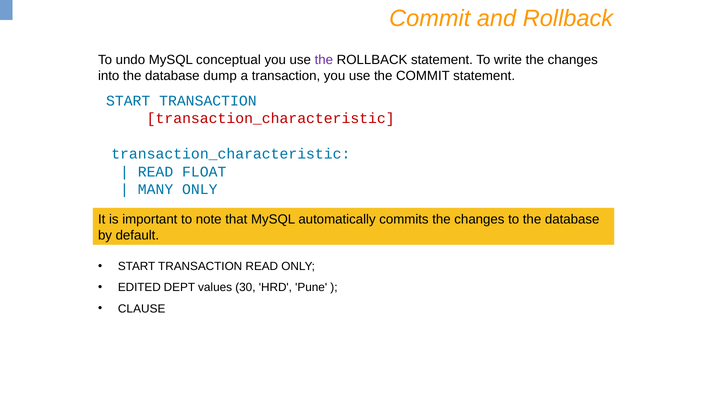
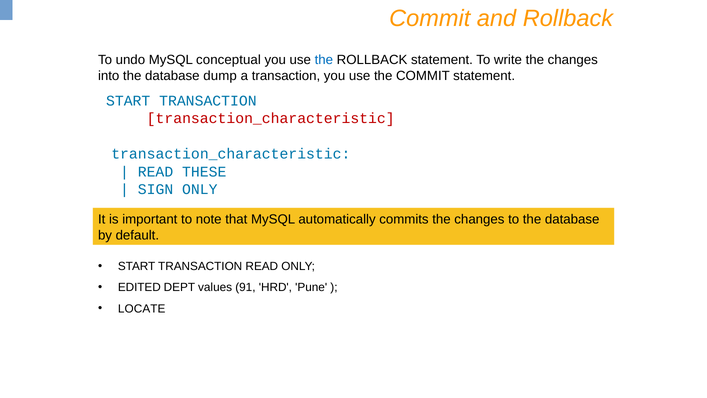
the colour: purple -> blue (324, 60)
FLOAT: FLOAT -> THESE (204, 172)
MANY: MANY -> SIGN (156, 189)
30: 30 -> 91 (245, 287)
CLAUSE: CLAUSE -> LOCATE (142, 308)
